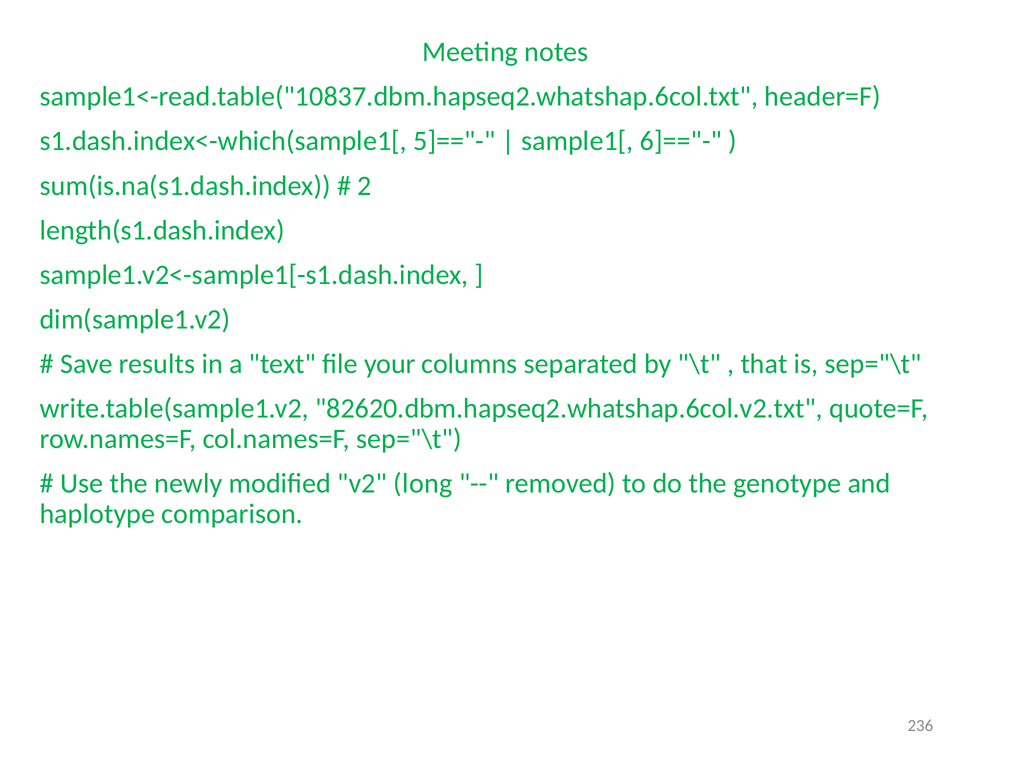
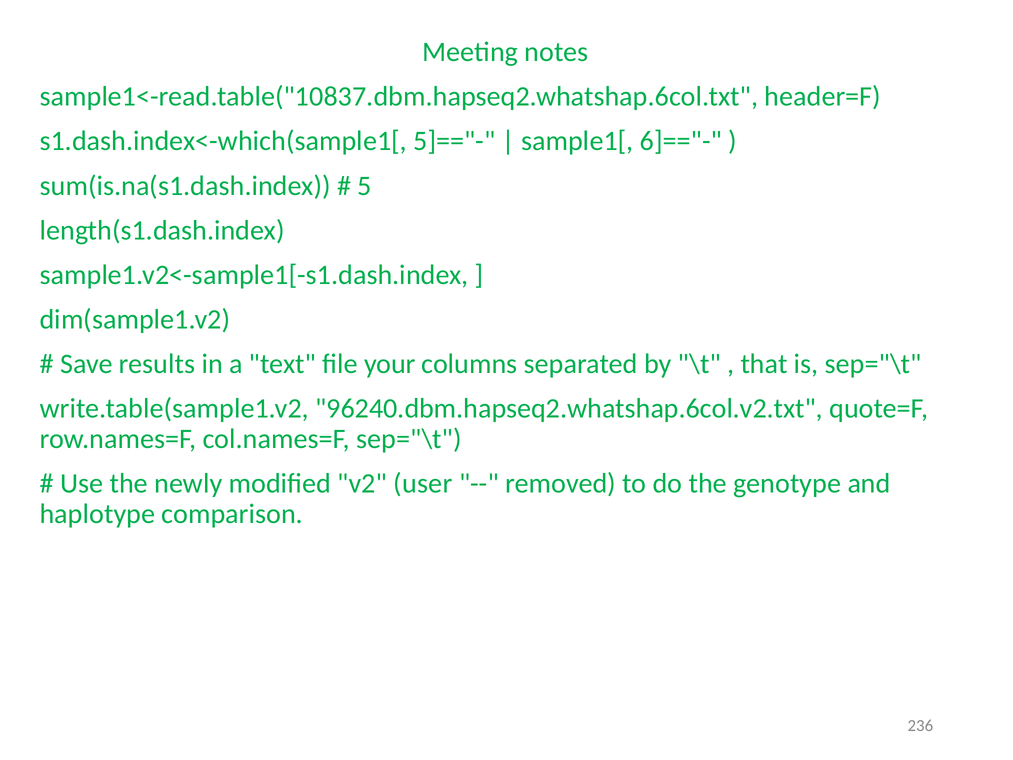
2: 2 -> 5 (364, 186)
82620.dbm.hapseq2.whatshap.6col.v2.txt: 82620.dbm.hapseq2.whatshap.6col.v2.txt -> 96240.dbm.hapseq2.whatshap.6col.v2.txt (569, 408)
long: long -> user (423, 483)
